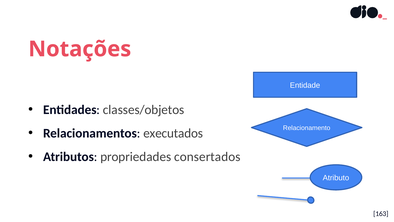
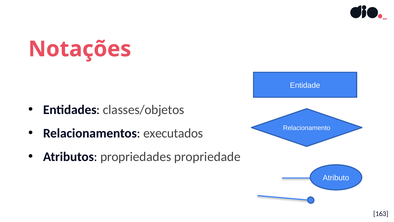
consertados: consertados -> propriedade (207, 156)
